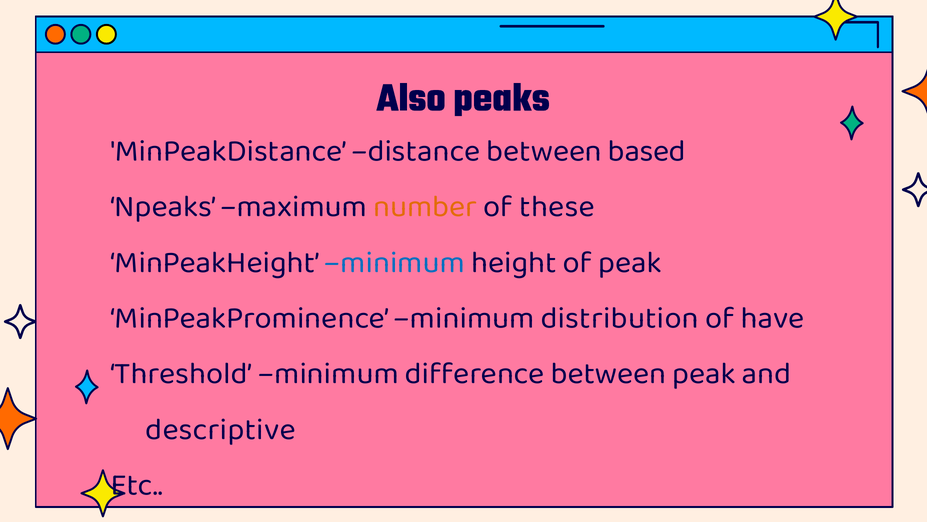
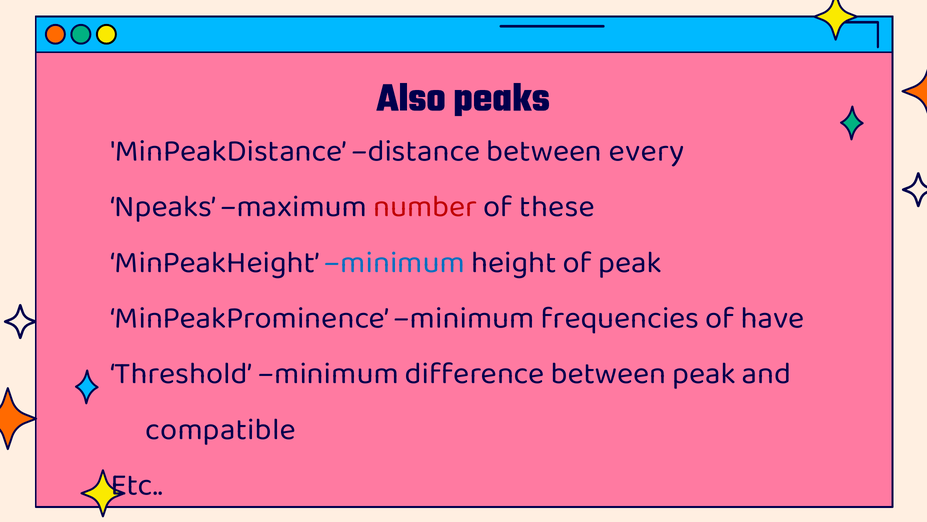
based: based -> every (647, 150)
number colour: orange -> red (425, 206)
distribution: distribution -> frequencies (620, 317)
descriptive: descriptive -> compatible (221, 429)
